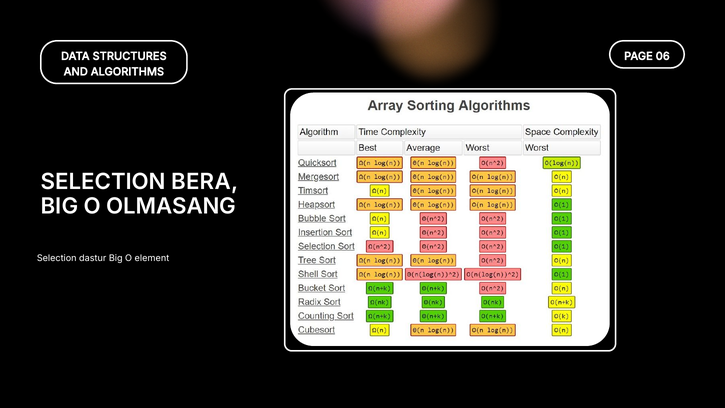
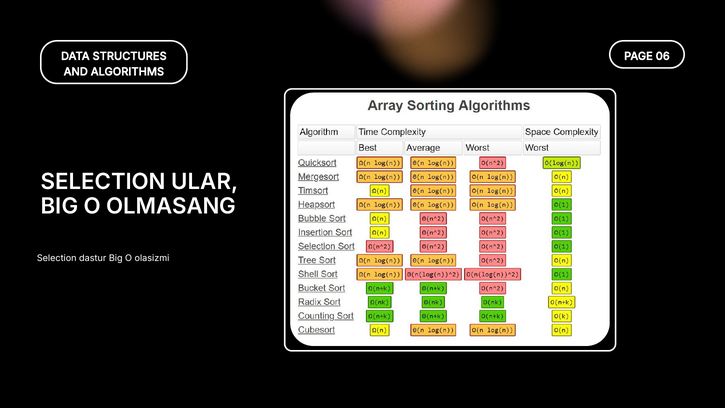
BERA: BERA -> ULAR (205, 182)
element: element -> olasizmi (152, 258)
